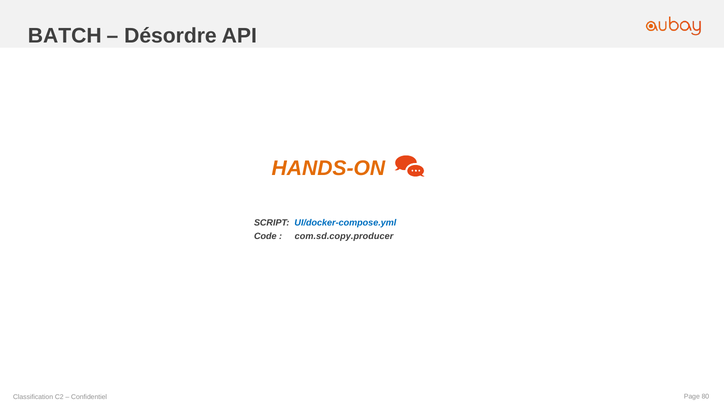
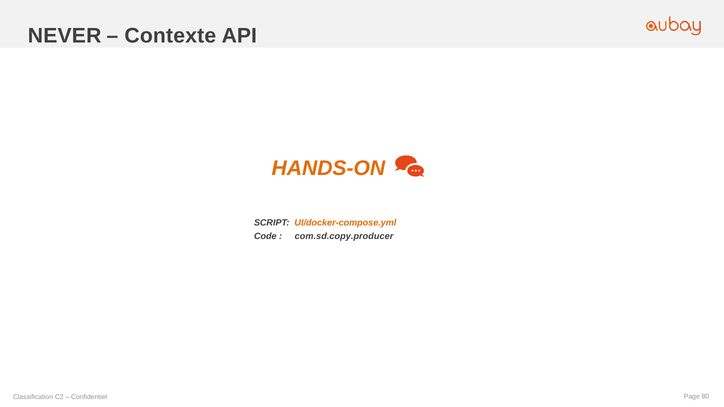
BATCH: BATCH -> NEVER (65, 36)
Désordre: Désordre -> Contexte (170, 36)
UI/docker-compose.yml colour: blue -> orange (345, 223)
